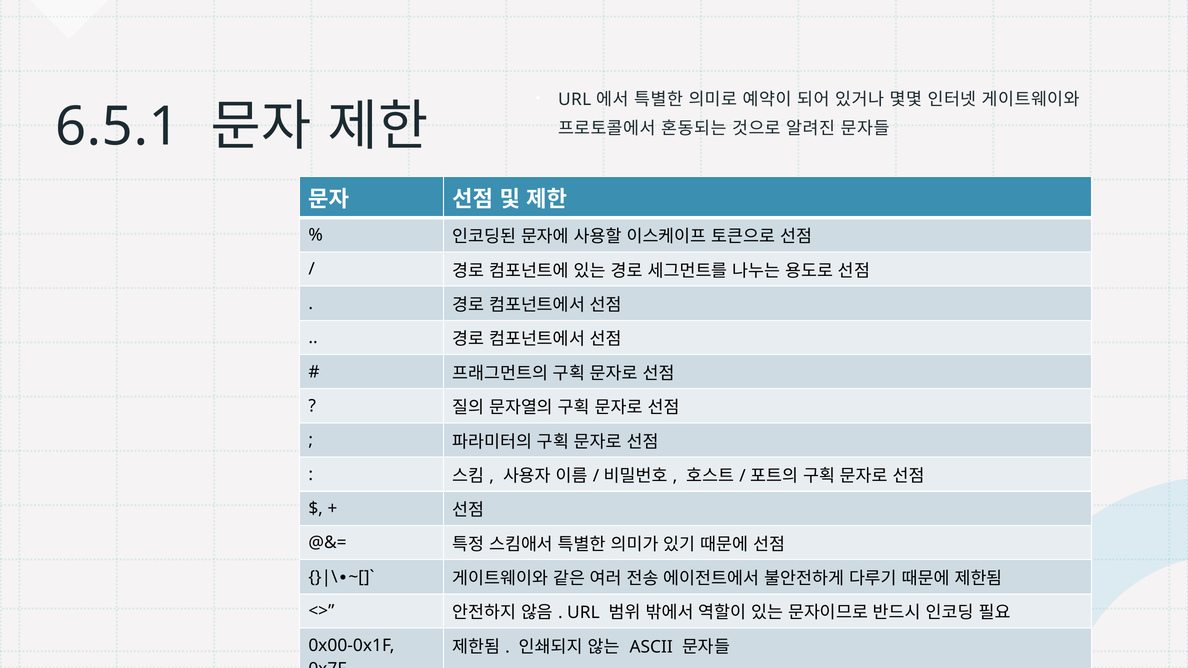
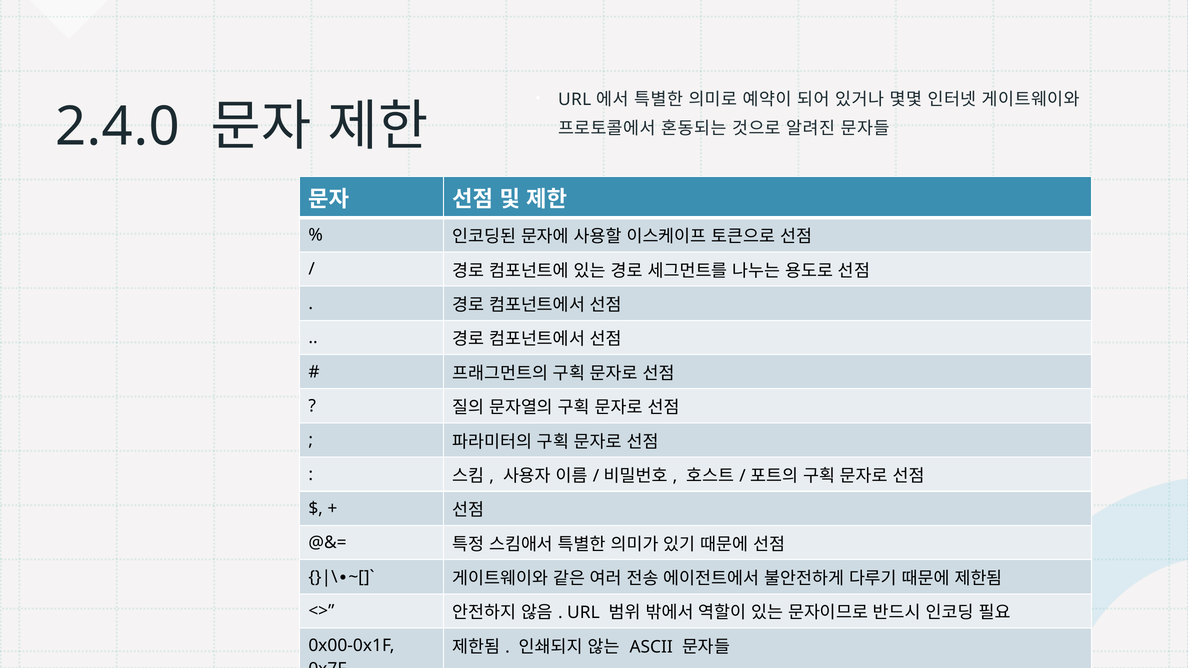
6.5.1: 6.5.1 -> 2.4.0 (117, 127)
